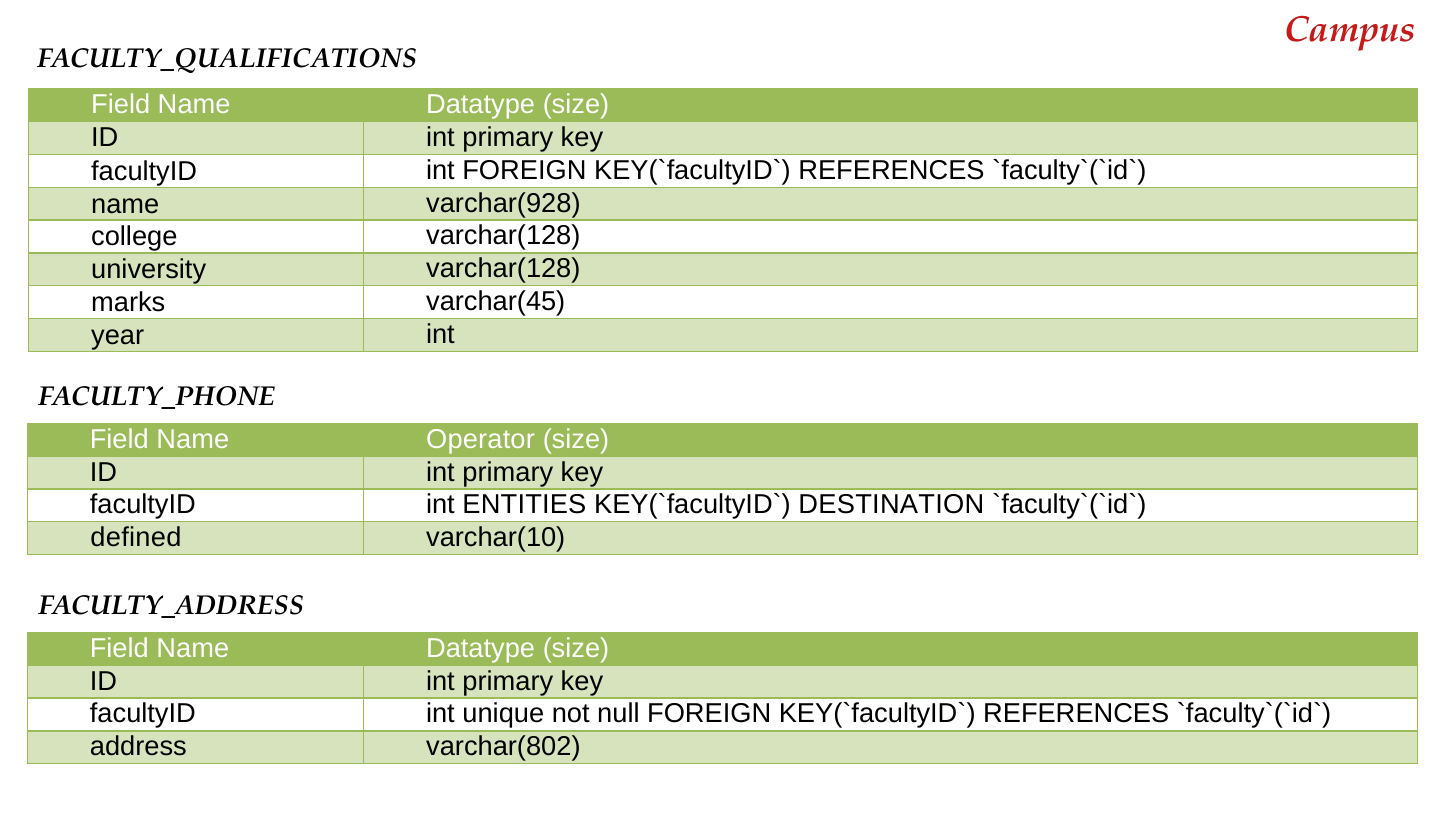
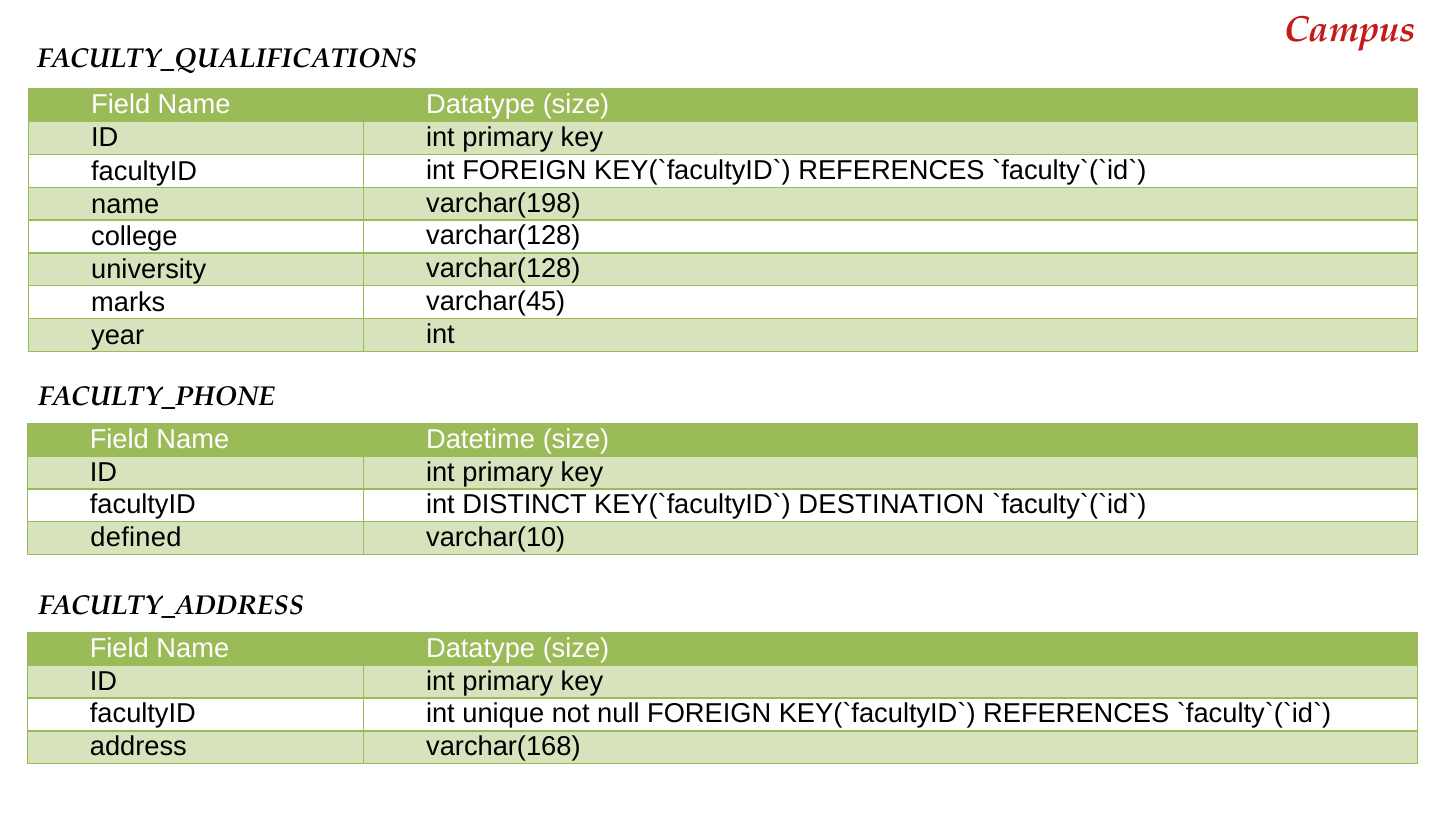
varchar(928: varchar(928 -> varchar(198 (503, 203)
Operator: Operator -> Datetime (481, 439)
ENTITIES: ENTITIES -> DISTINCT (525, 505)
varchar(802: varchar(802 -> varchar(168 (503, 747)
